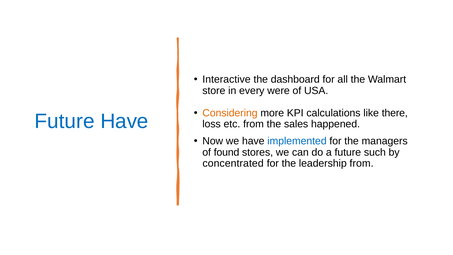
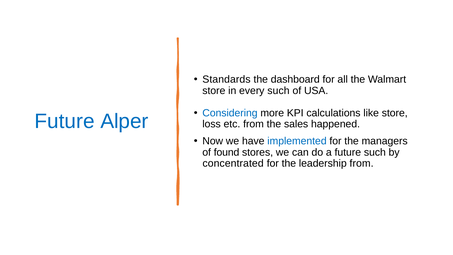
Interactive: Interactive -> Standards (226, 79)
every were: were -> such (278, 91)
Considering colour: orange -> blue (230, 113)
like there: there -> store (395, 113)
Future Have: Have -> Alper (124, 121)
